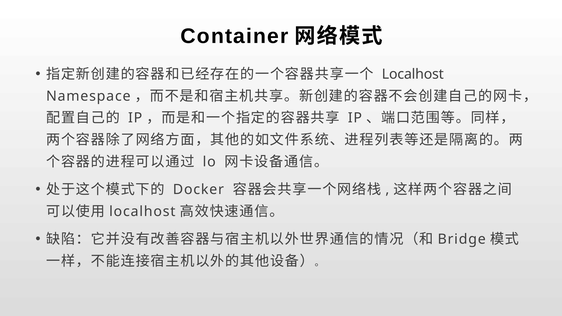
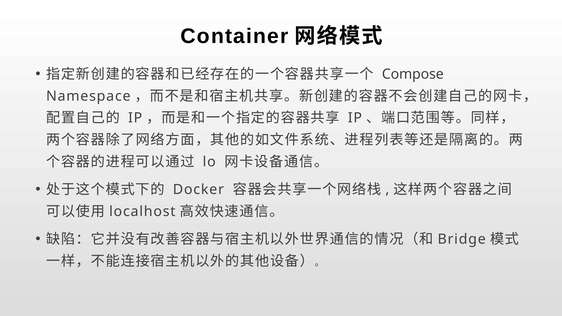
Localhost: Localhost -> Compose (413, 74)
